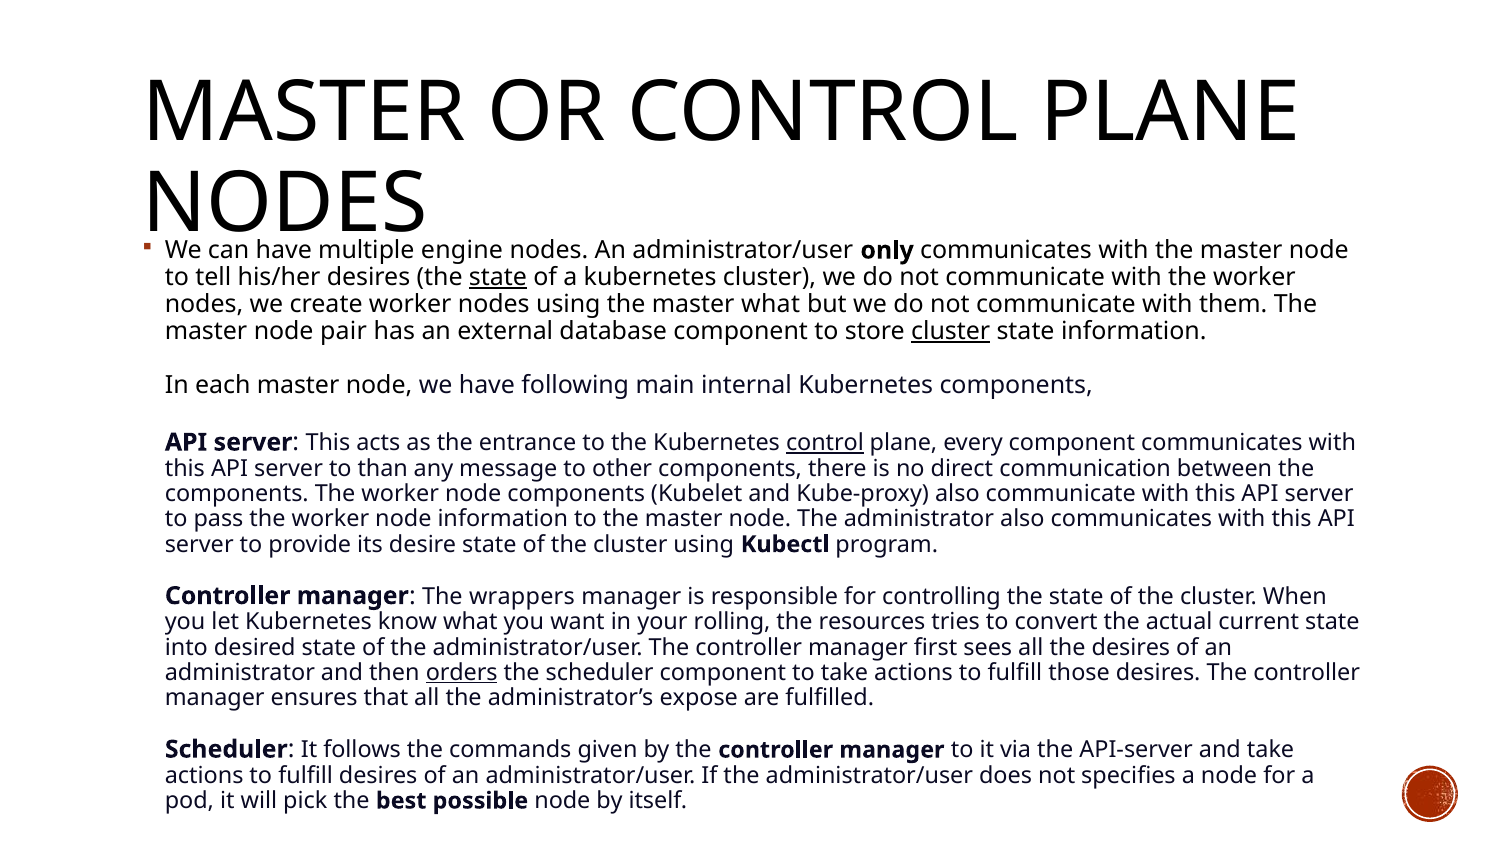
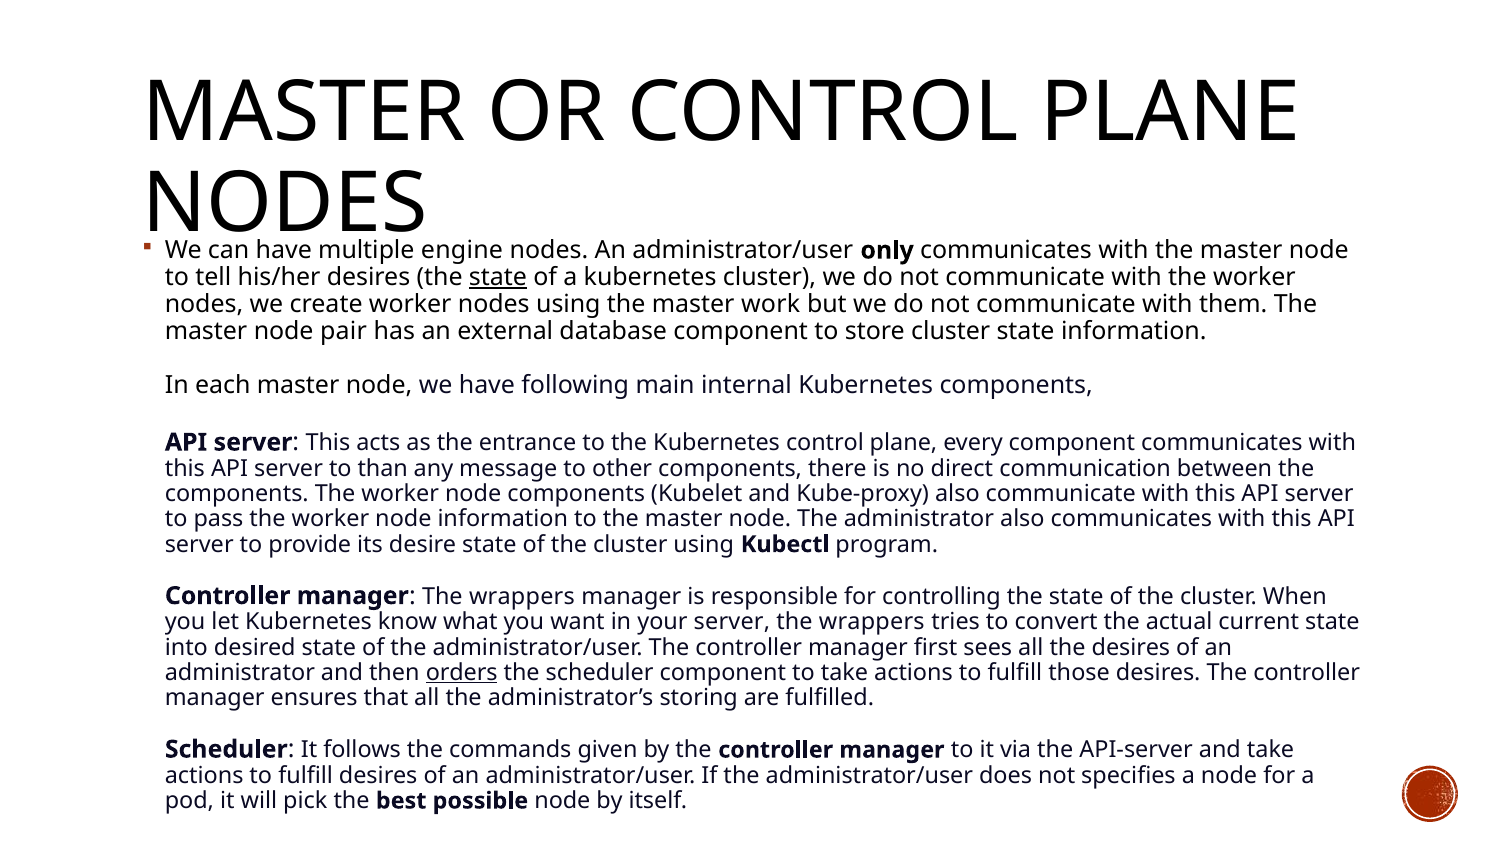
master what: what -> work (771, 304)
cluster underline: present -> none (951, 331)
control underline: present -> none (825, 443)
your rolling: rolling -> server (732, 622)
resources: resources -> wrappers (872, 622)
expose: expose -> storing (699, 698)
